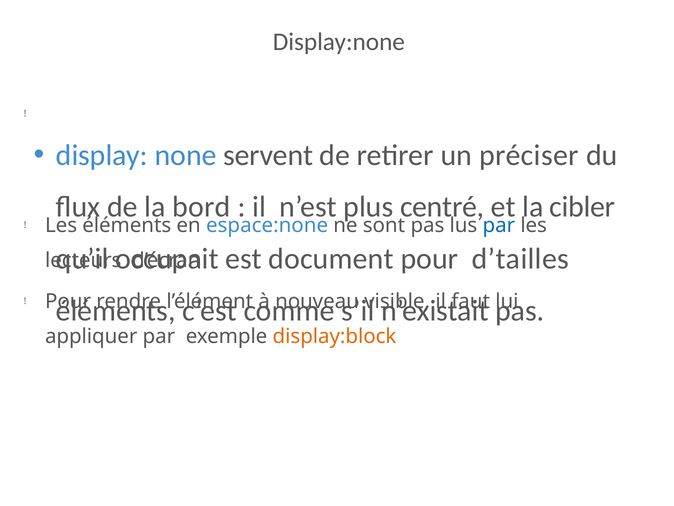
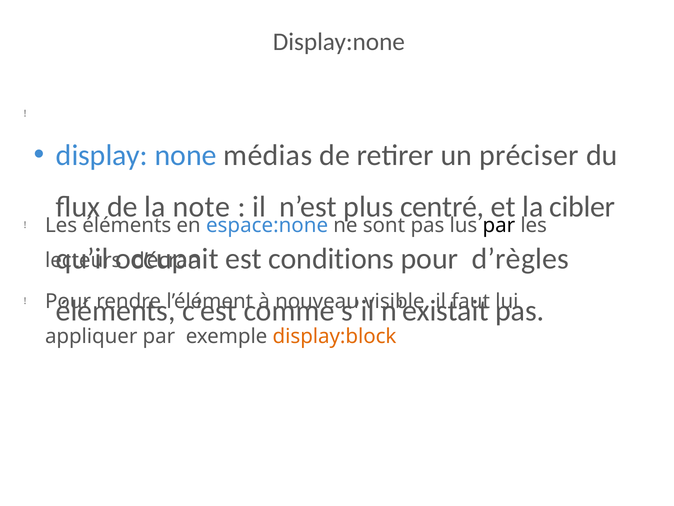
servent: servent -> médias (268, 155)
bord: bord -> note (201, 207)
par colour: blue -> black (499, 225)
document: document -> conditions (331, 259)
d’tailles: d’tailles -> d’règles (520, 259)
